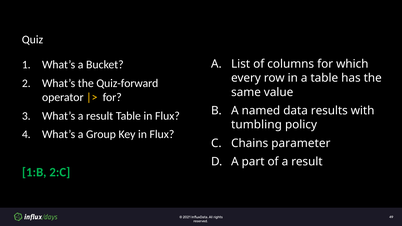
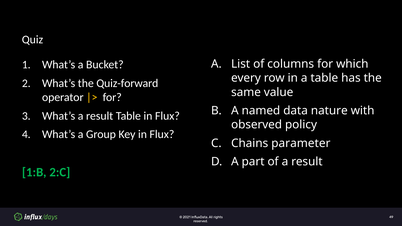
results: results -> nature (329, 111)
tumbling: tumbling -> observed (257, 125)
